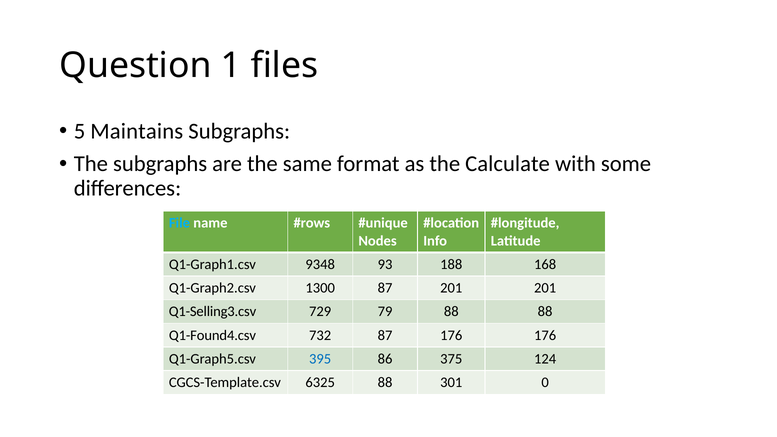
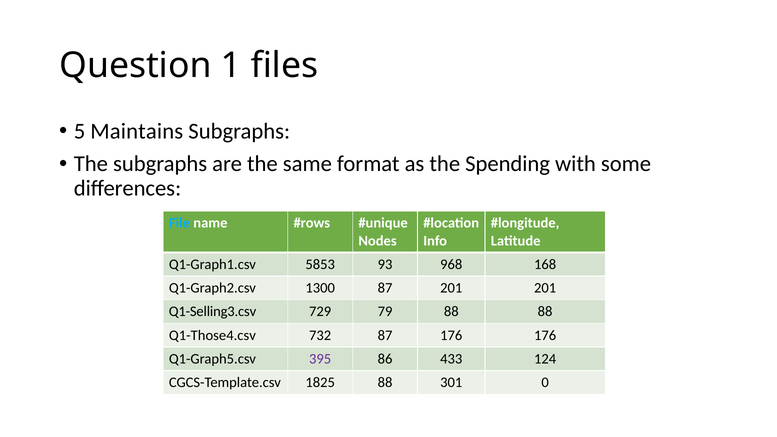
Calculate: Calculate -> Spending (508, 164)
9348: 9348 -> 5853 (320, 264)
188: 188 -> 968 (451, 264)
Q1-Found4.csv: Q1-Found4.csv -> Q1-Those4.csv (212, 335)
395 colour: blue -> purple (320, 359)
375: 375 -> 433 (451, 359)
6325: 6325 -> 1825 (320, 383)
